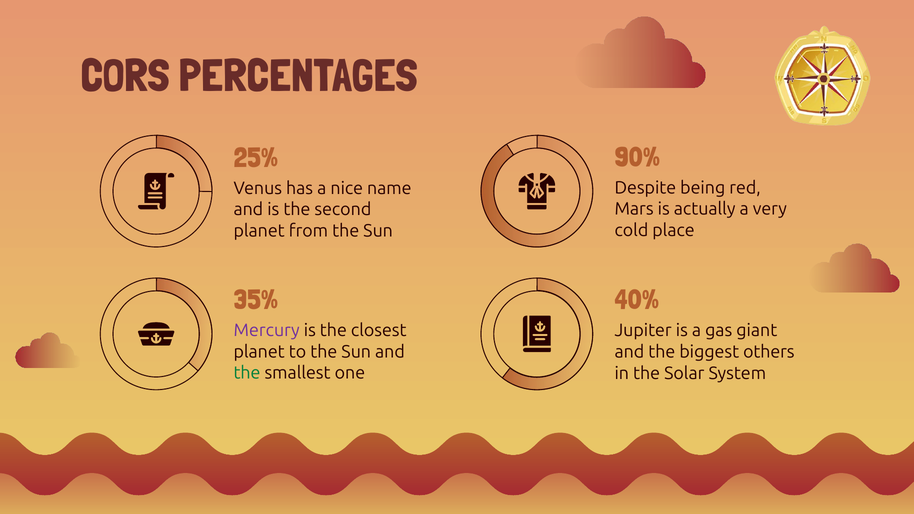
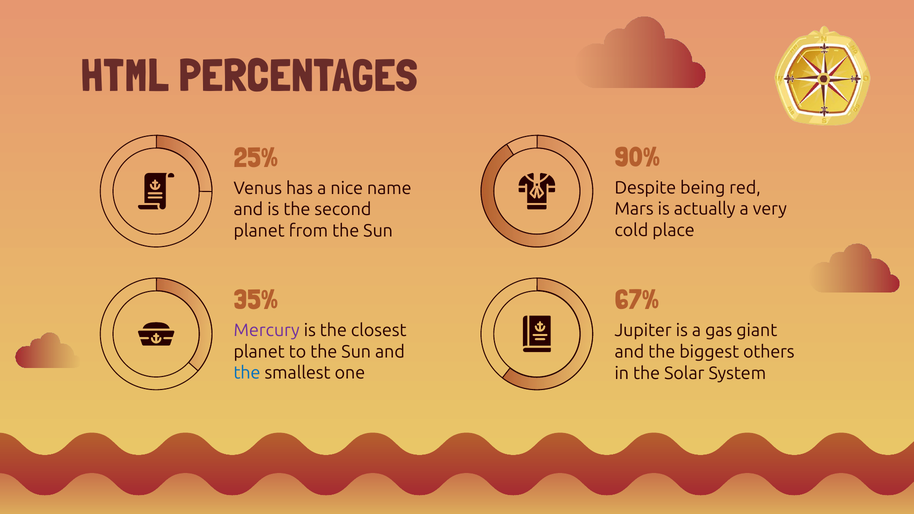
CORS: CORS -> HTML (125, 76)
40%: 40% -> 67% (637, 300)
the colour: green -> blue (247, 373)
